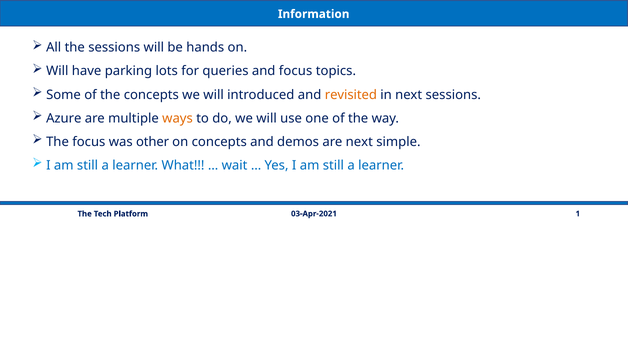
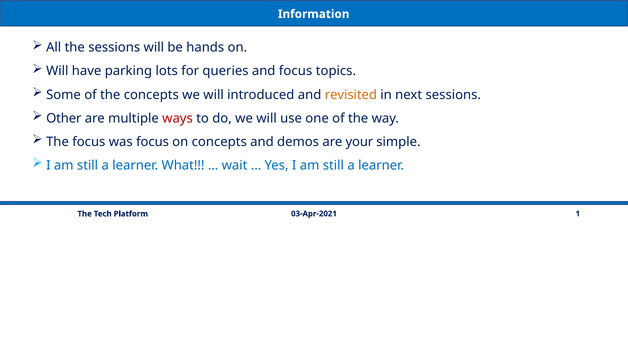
Azure: Azure -> Other (64, 118)
ways colour: orange -> red (178, 118)
was other: other -> focus (153, 142)
are next: next -> your (359, 142)
